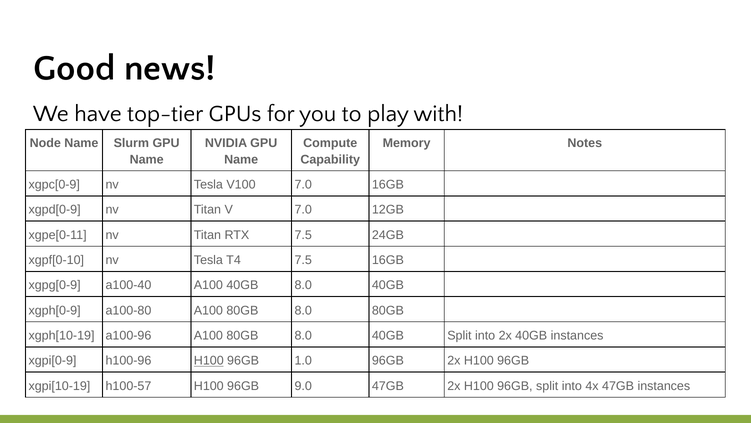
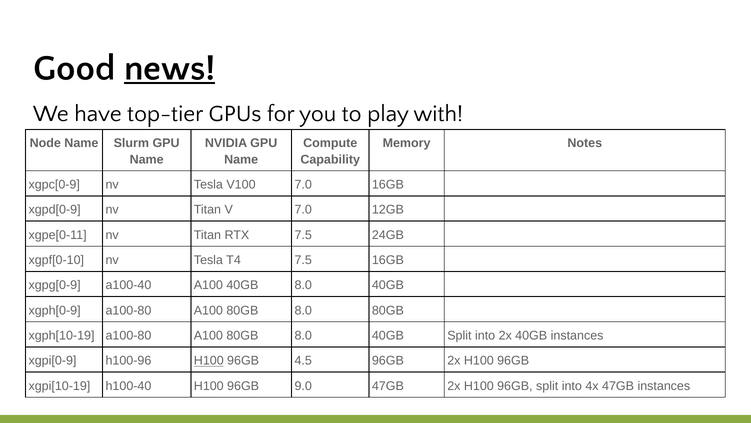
news underline: none -> present (170, 68)
xgph[10-19 a100-96: a100-96 -> a100-80 (128, 335)
1.0: 1.0 -> 4.5 (303, 360)
h100-57: h100-57 -> h100-40 (128, 385)
